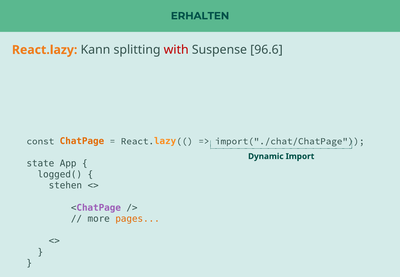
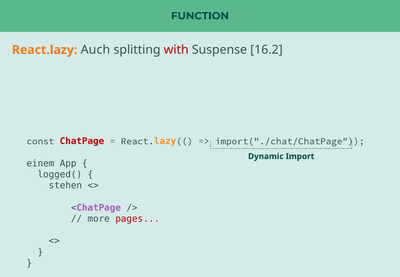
ERHALTEN: ERHALTEN -> FUNCTION (200, 16)
Kann: Kann -> Auch (95, 50)
96.6: 96.6 -> 16.2 (266, 50)
ChatPage colour: orange -> red (82, 141)
state: state -> einem (40, 163)
pages colour: orange -> red (138, 219)
